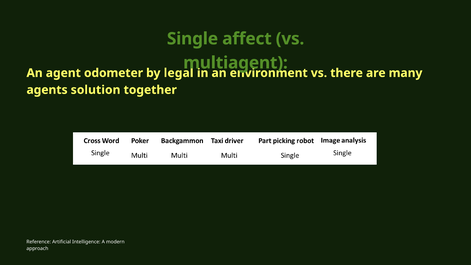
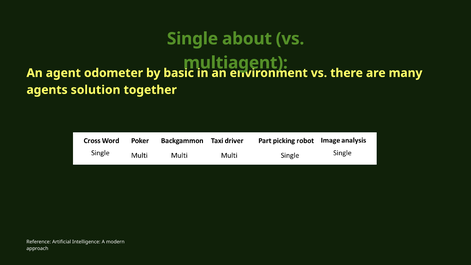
affect: affect -> about (247, 39)
legal: legal -> basic (179, 73)
